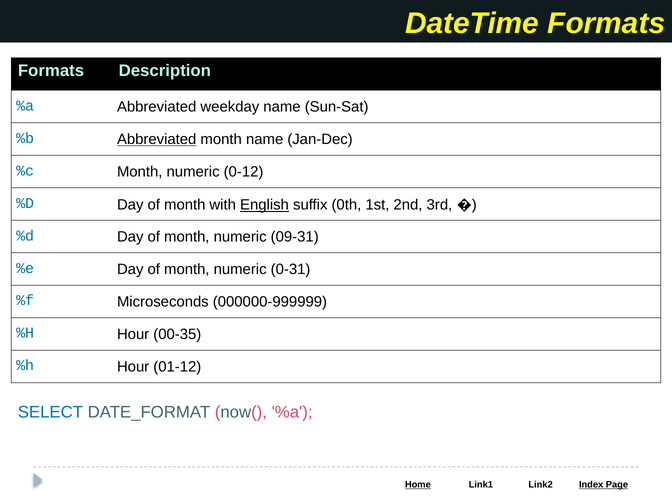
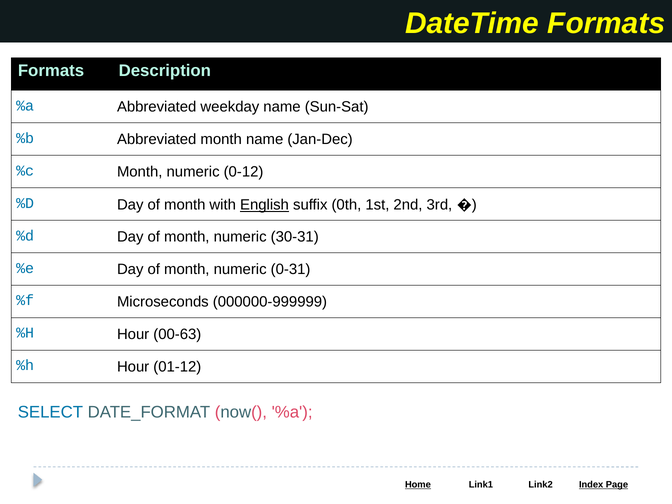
Abbreviated underline: present -> none (157, 139)
09-31: 09-31 -> 30-31 (295, 237)
00-35: 00-35 -> 00-63 (177, 334)
